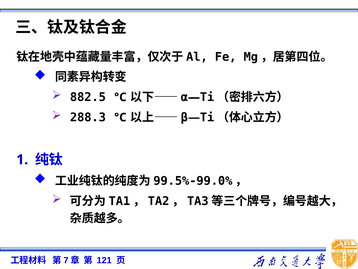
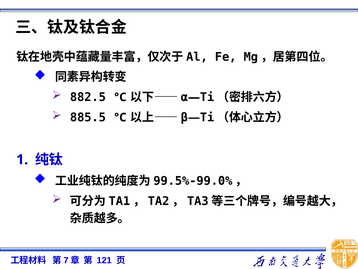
288.3: 288.3 -> 885.5 (88, 117)
